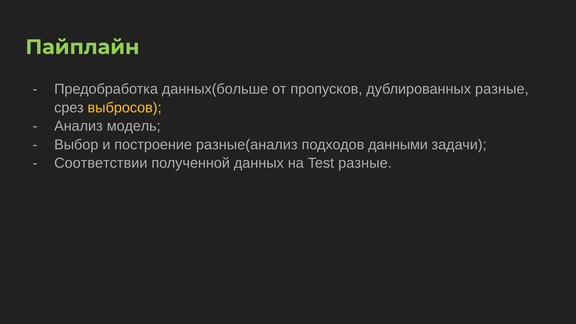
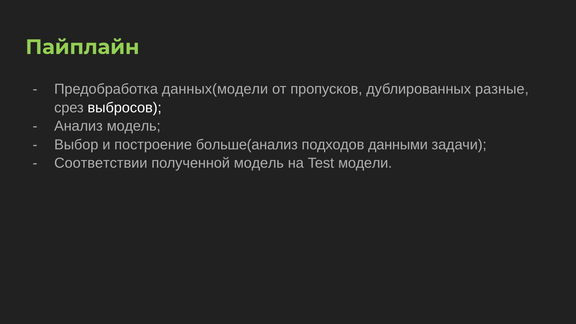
данных(больше: данных(больше -> данных(модели (215, 89)
выбросов colour: yellow -> white (125, 108)
разные(анализ: разные(анализ -> больше(анализ (247, 145)
полученной данных: данных -> модель (259, 163)
Test разные: разные -> модели (365, 163)
